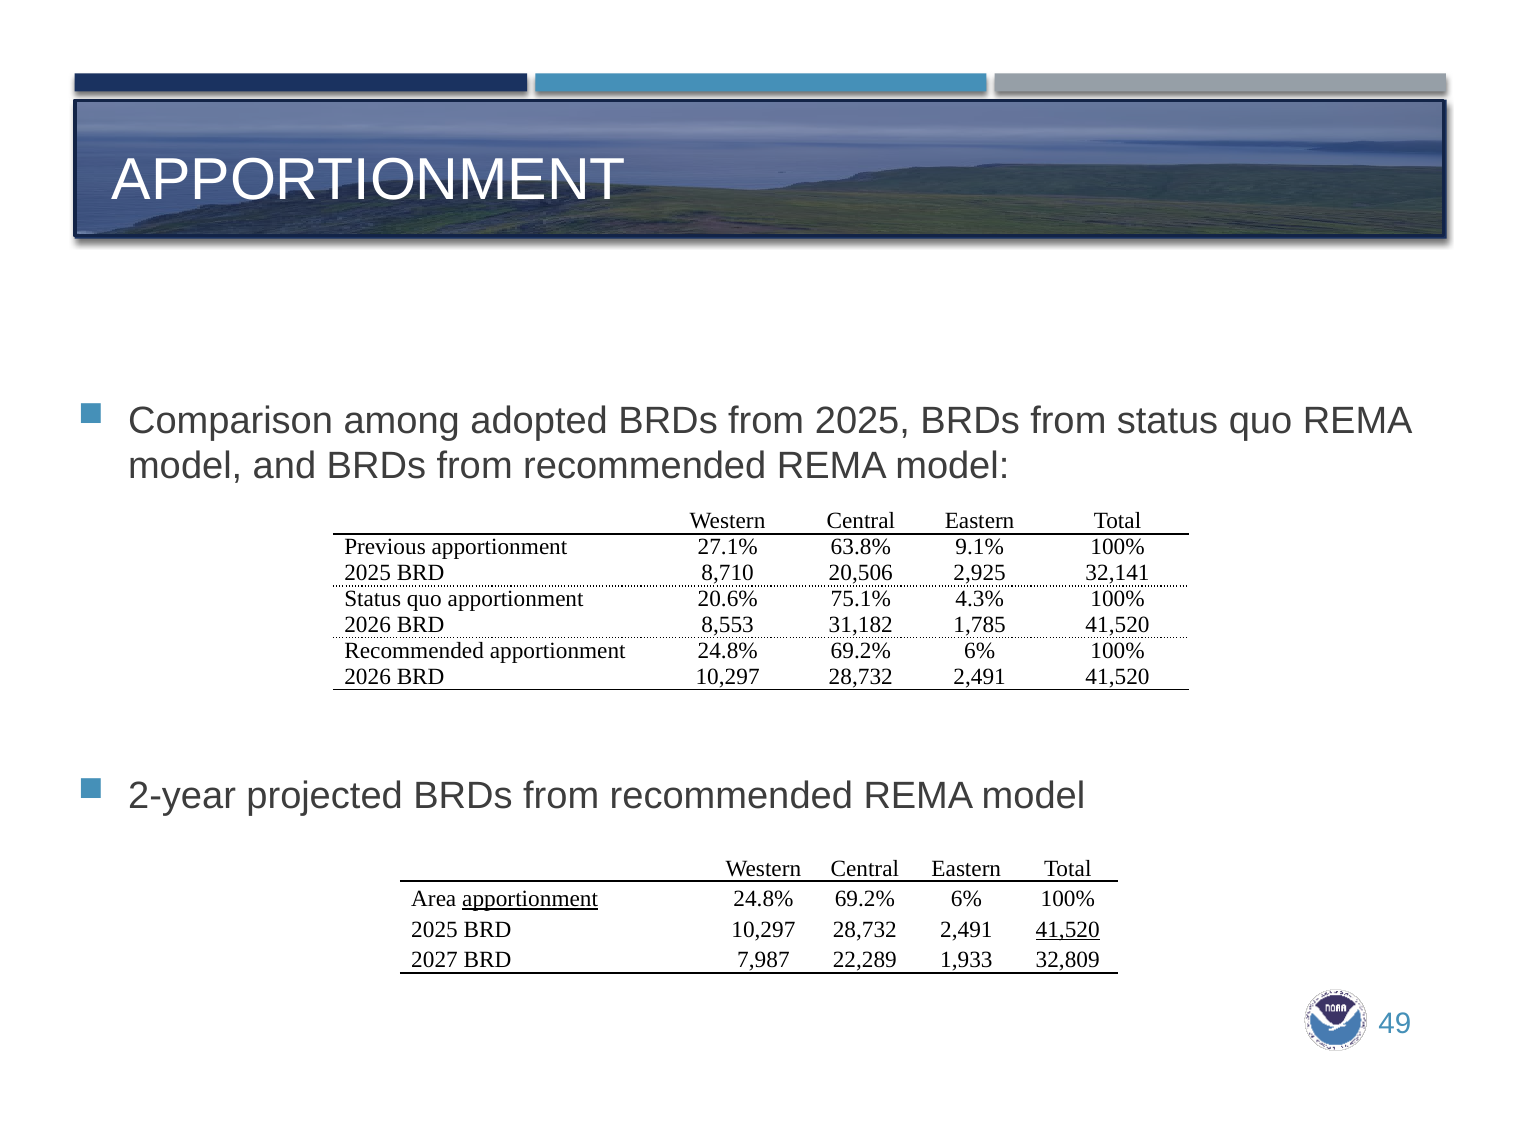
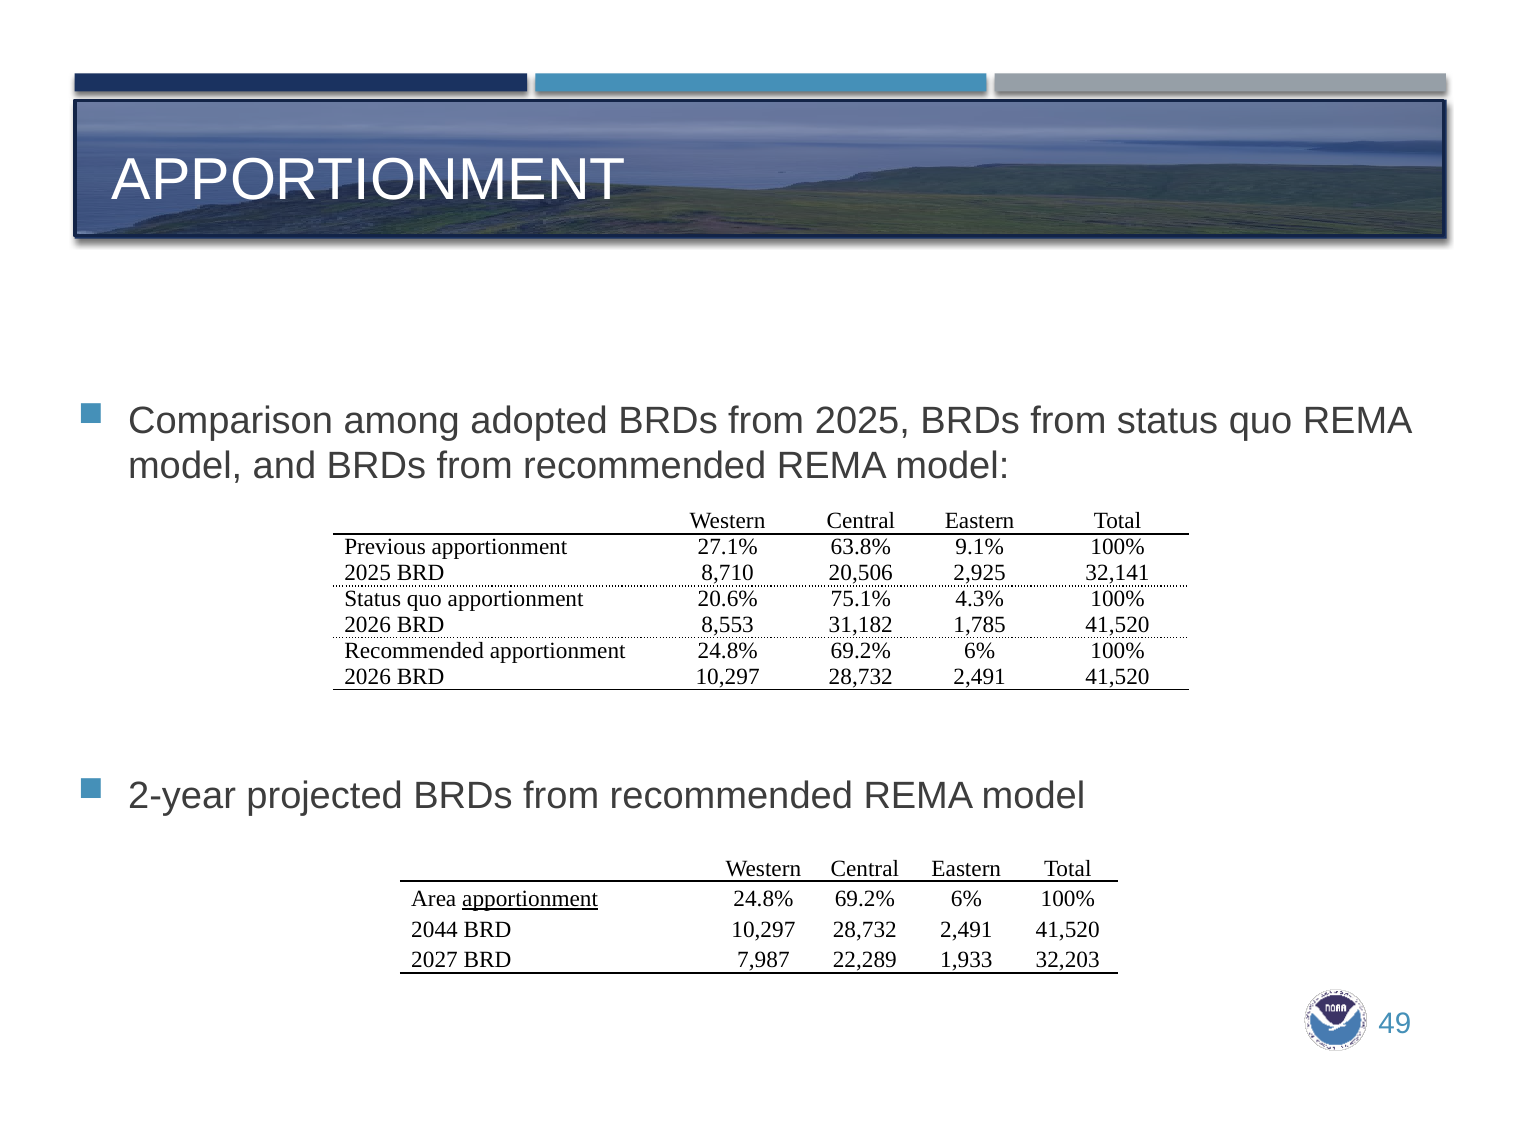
2025: 2025 -> 2044 (435, 930)
41,520 underline: present -> none (1068, 930)
32,809: 32,809 -> 32,203 (1068, 961)
